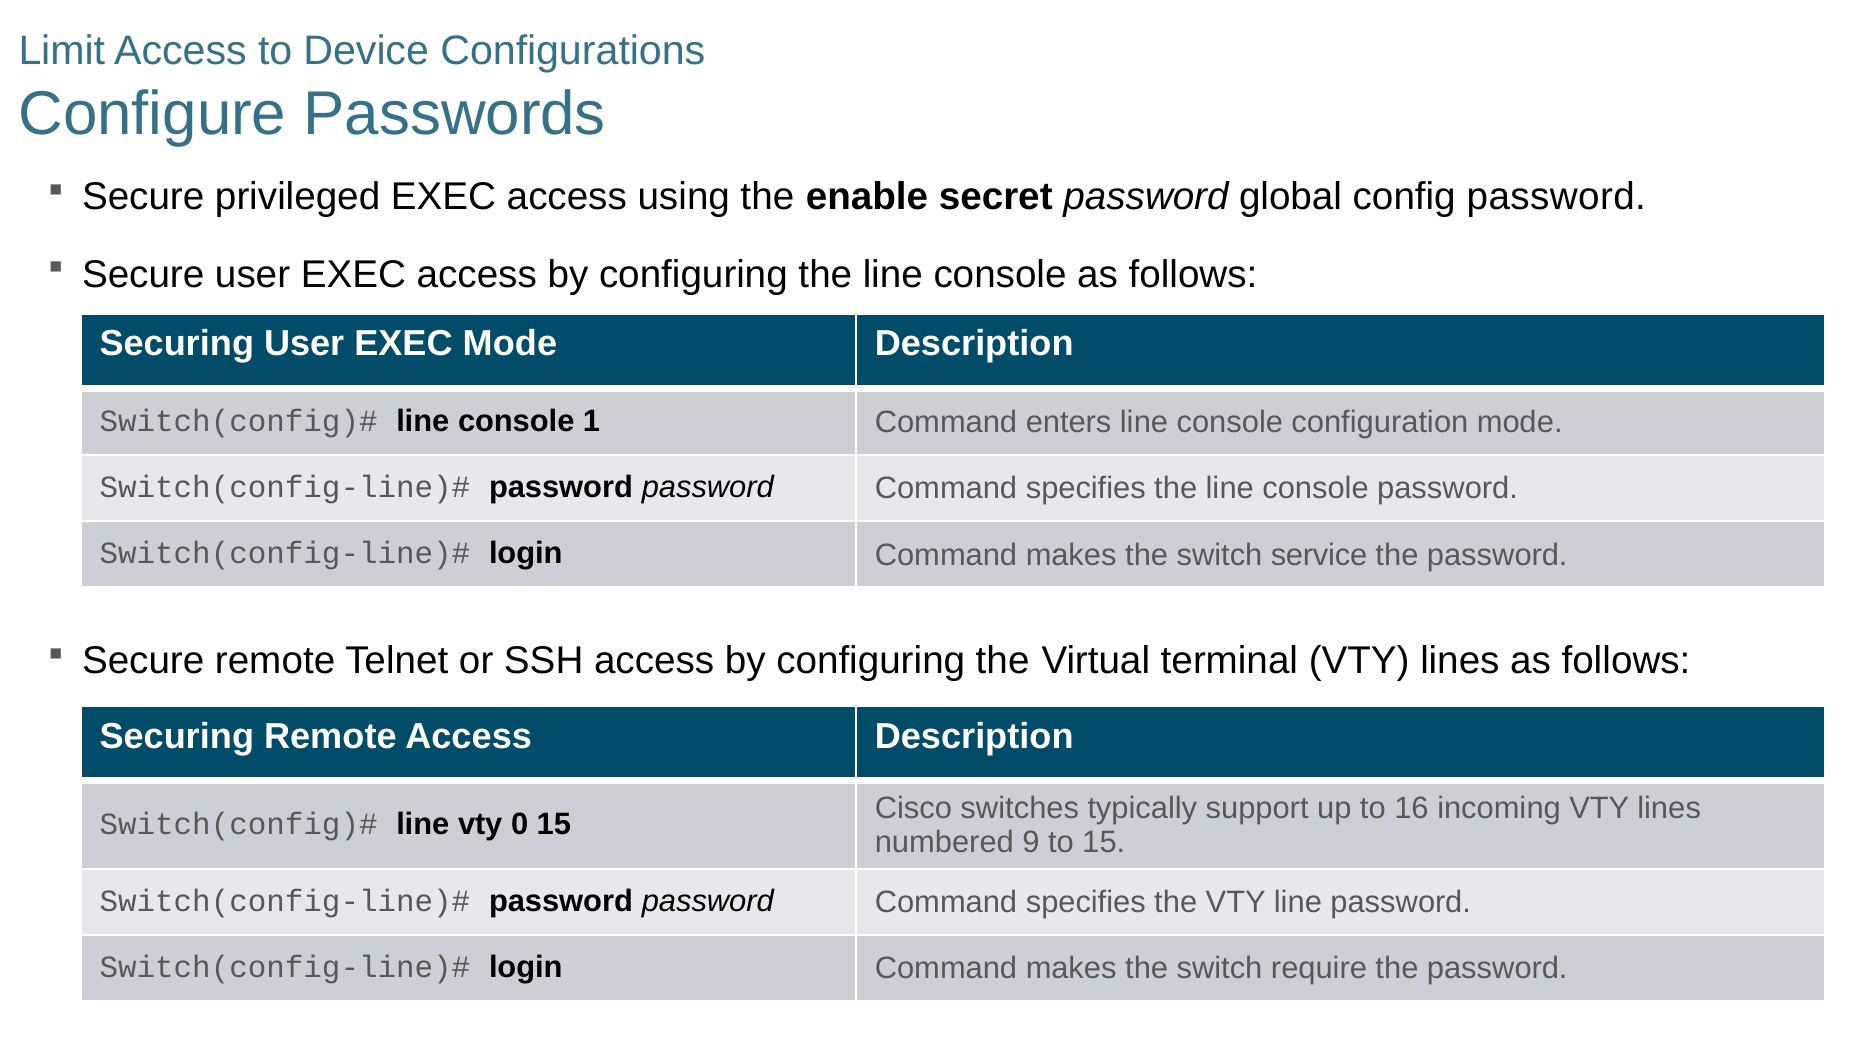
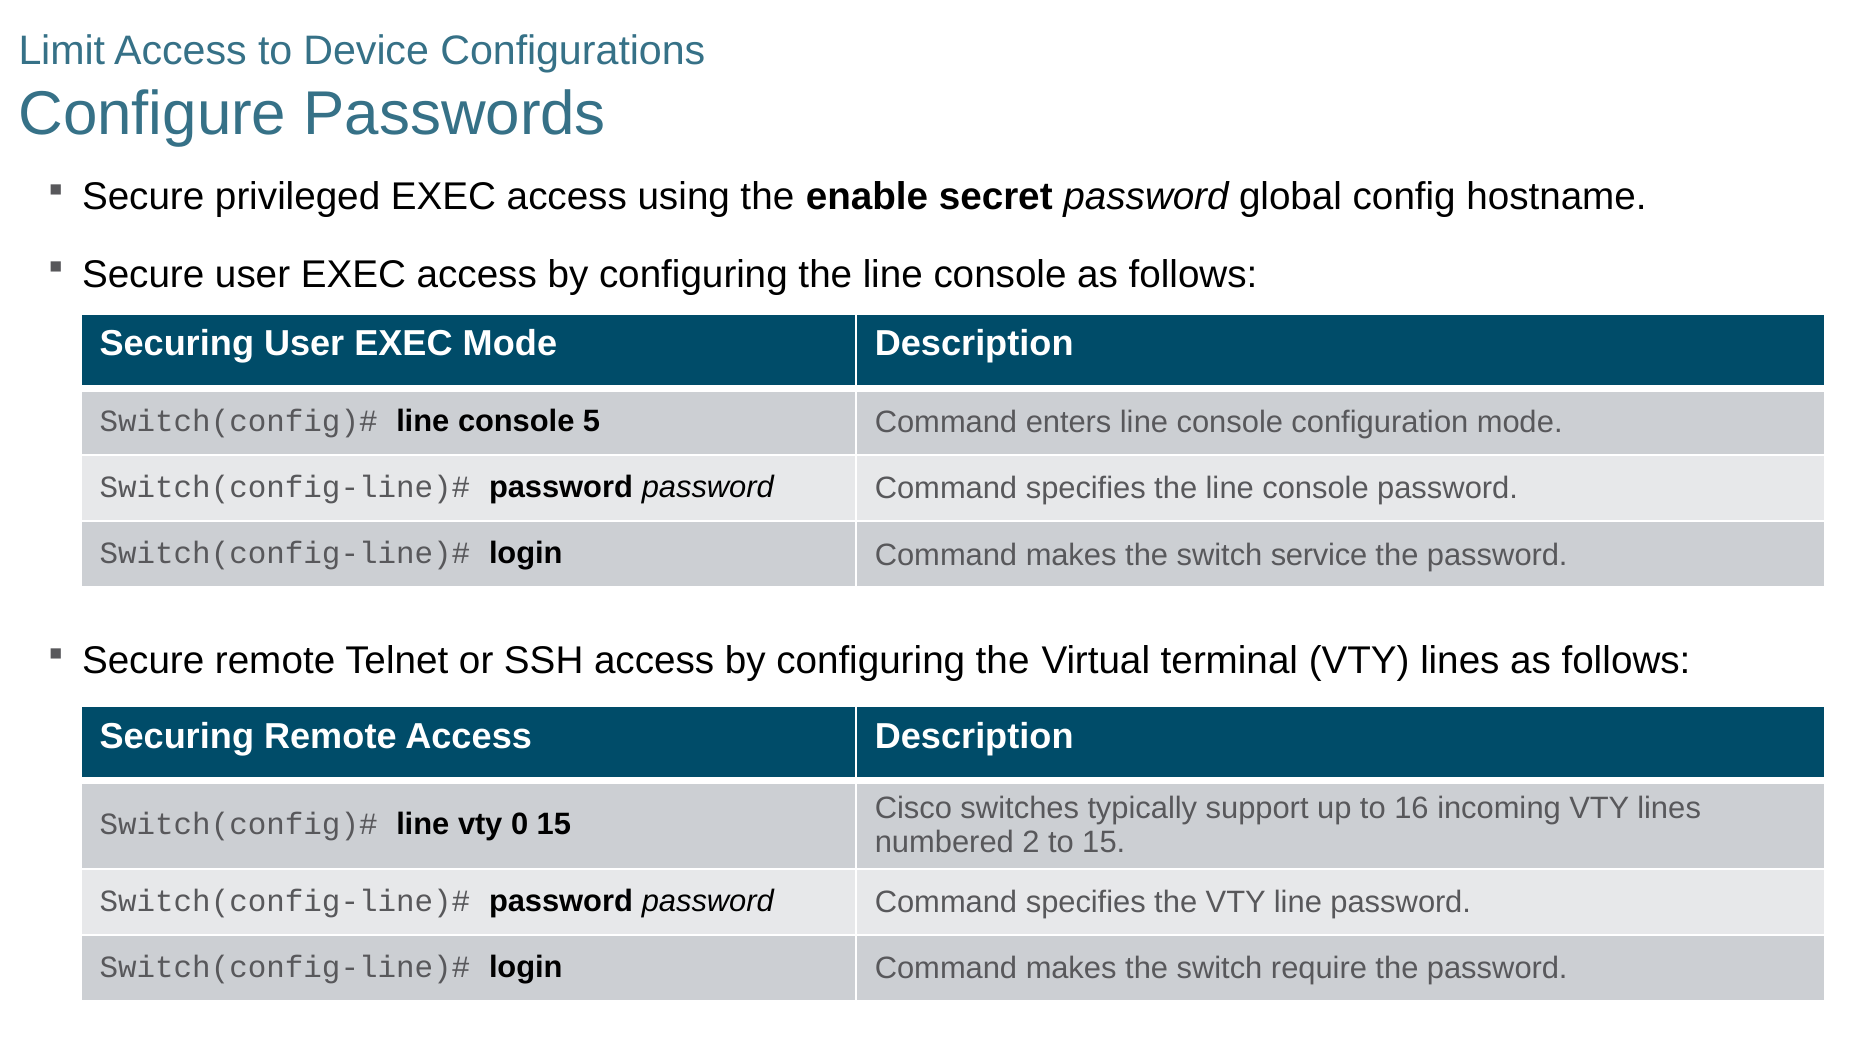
config password: password -> hostname (1556, 197)
1: 1 -> 5 (592, 421)
9: 9 -> 2 (1031, 843)
